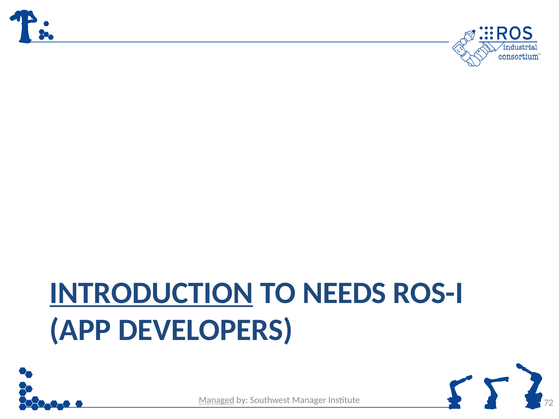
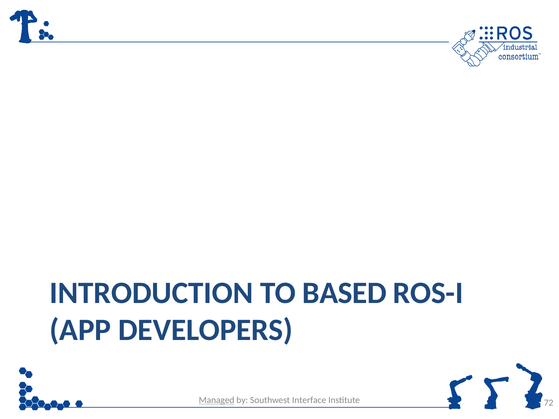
INTRODUCTION underline: present -> none (151, 293)
NEEDS: NEEDS -> BASED (344, 293)
Manager: Manager -> Interface (309, 400)
